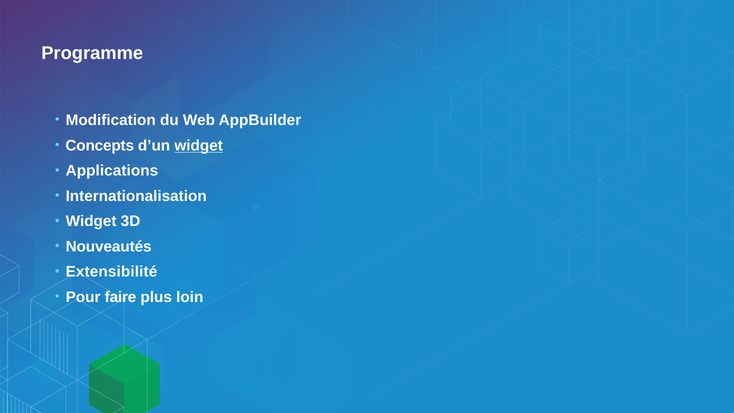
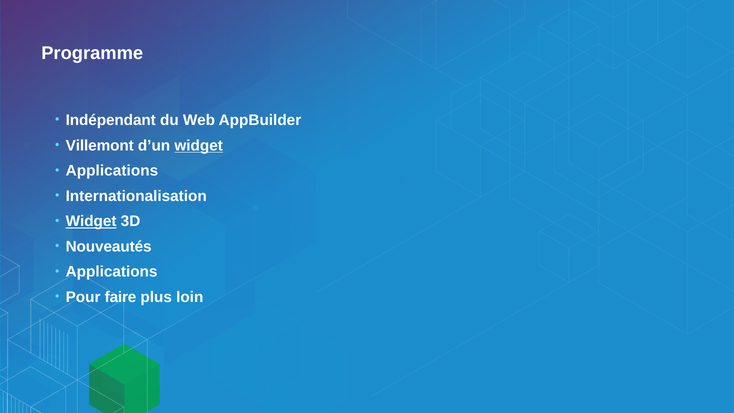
Modification: Modification -> Indépendant (111, 120)
Concepts: Concepts -> Villemont (100, 146)
Widget underline: none -> present (91, 221)
Extensibilité: Extensibilité -> Applications (112, 272)
